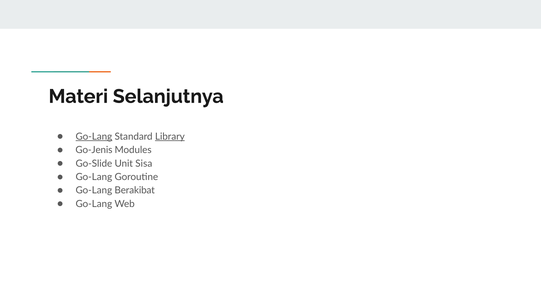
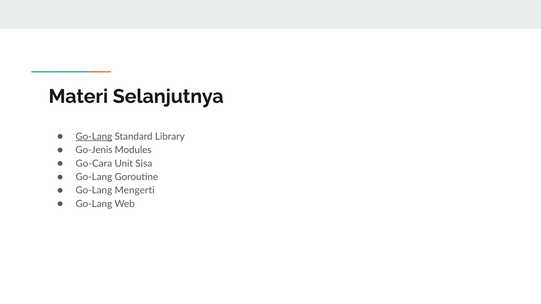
Library underline: present -> none (170, 137)
Go-Slide: Go-Slide -> Go-Cara (94, 164)
Berakibat: Berakibat -> Mengerti (135, 191)
